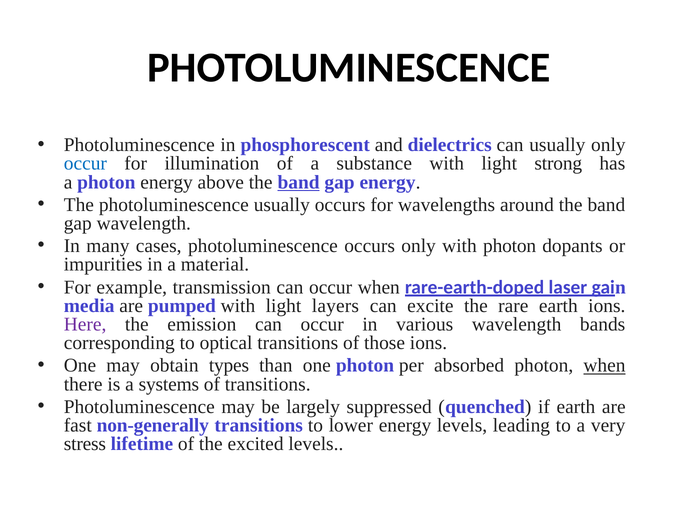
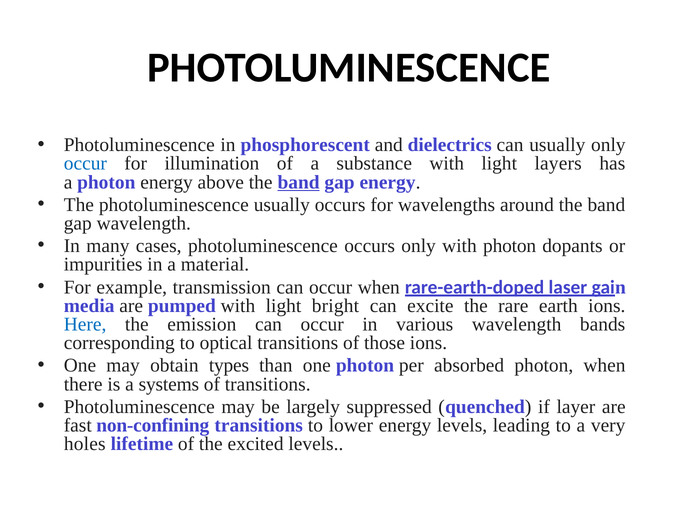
strong: strong -> layers (558, 164)
layers: layers -> bright (335, 306)
Here colour: purple -> blue (85, 325)
when underline: present -> none (604, 366)
if earth: earth -> layer (576, 407)
non-generally: non-generally -> non-confining (153, 426)
stress: stress -> holes (85, 444)
